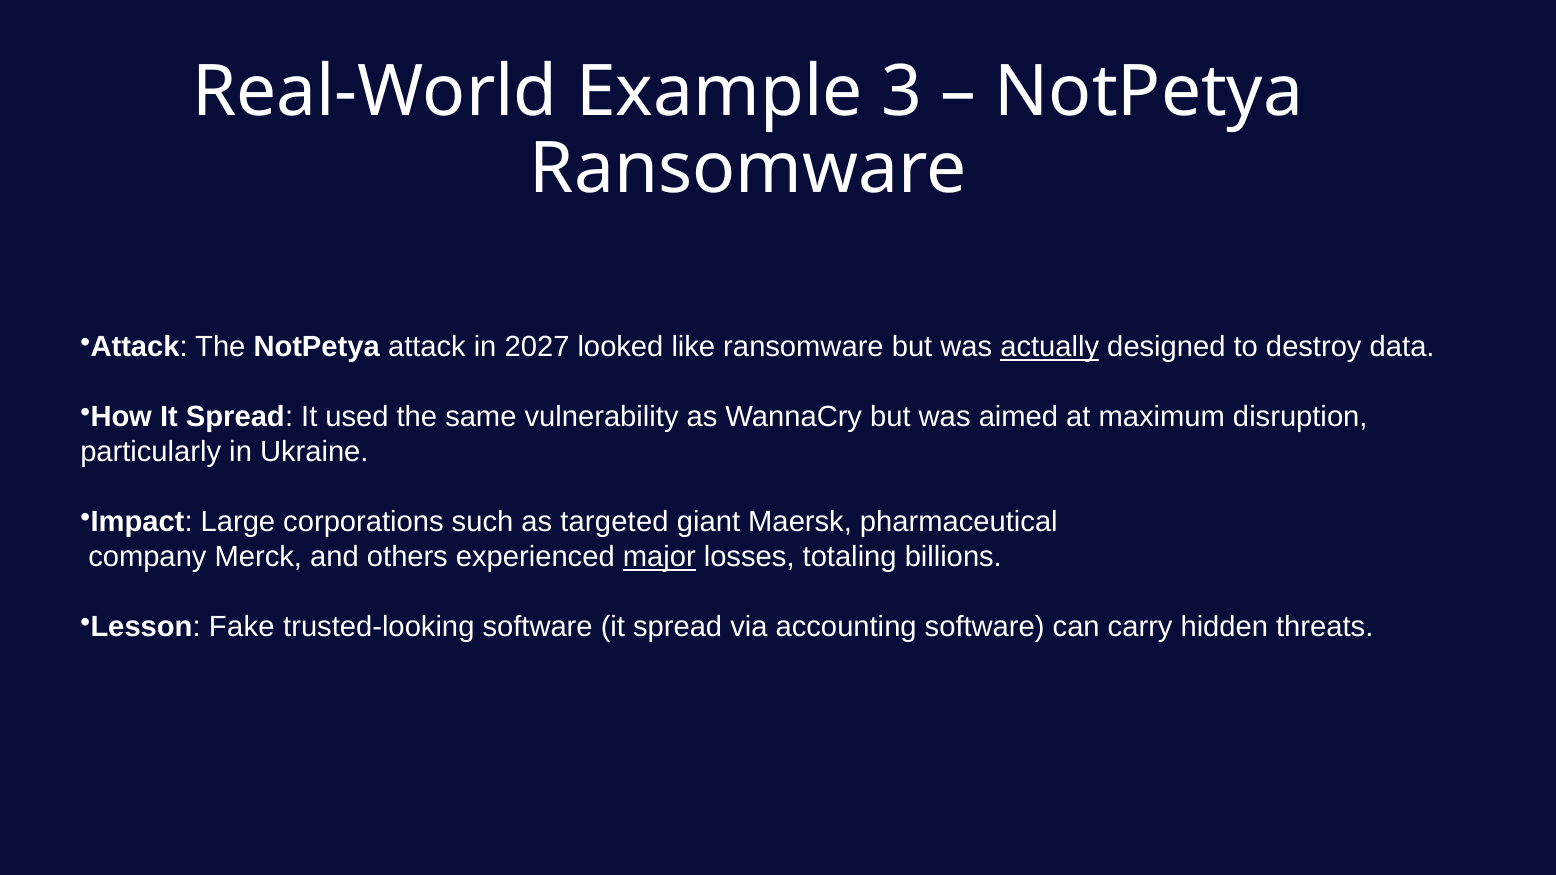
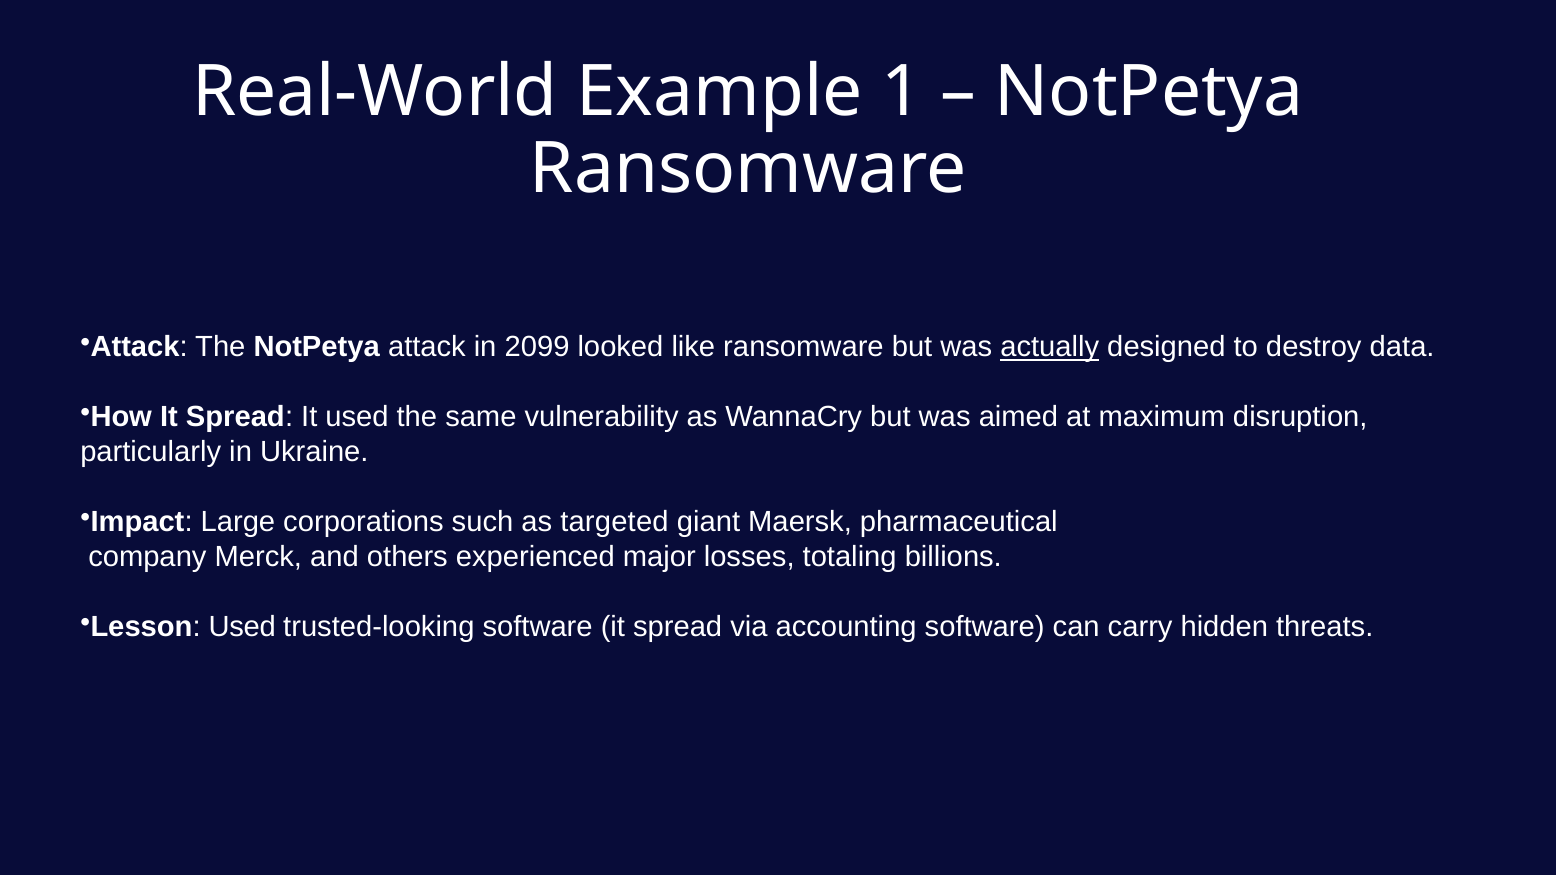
3: 3 -> 1 (902, 92)
2027: 2027 -> 2099 (537, 347)
major underline: present -> none (659, 557)
Lesson Fake: Fake -> Used (242, 627)
